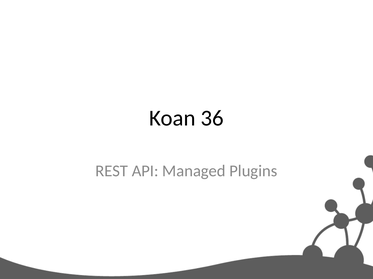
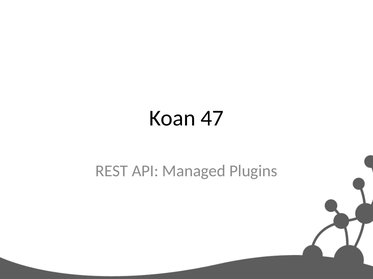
36: 36 -> 47 (212, 118)
